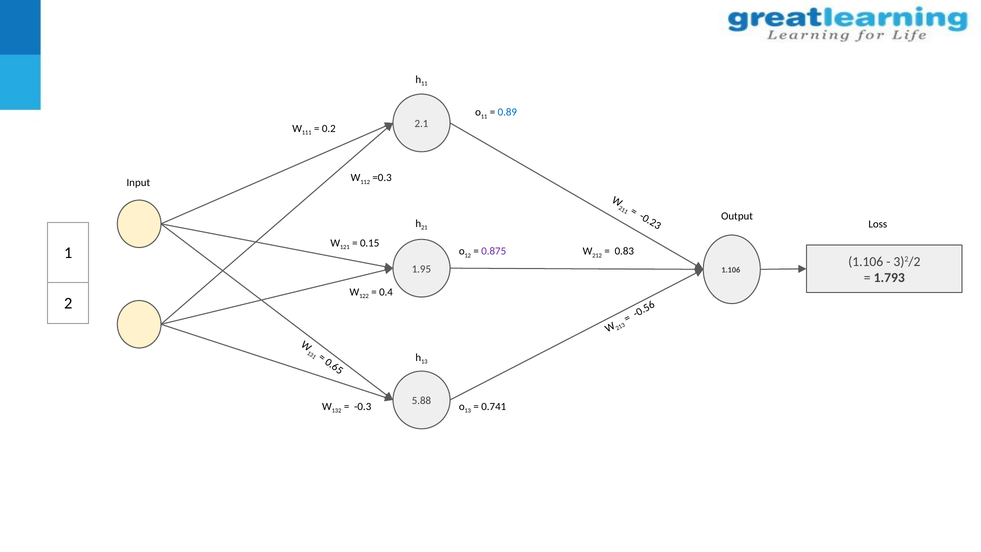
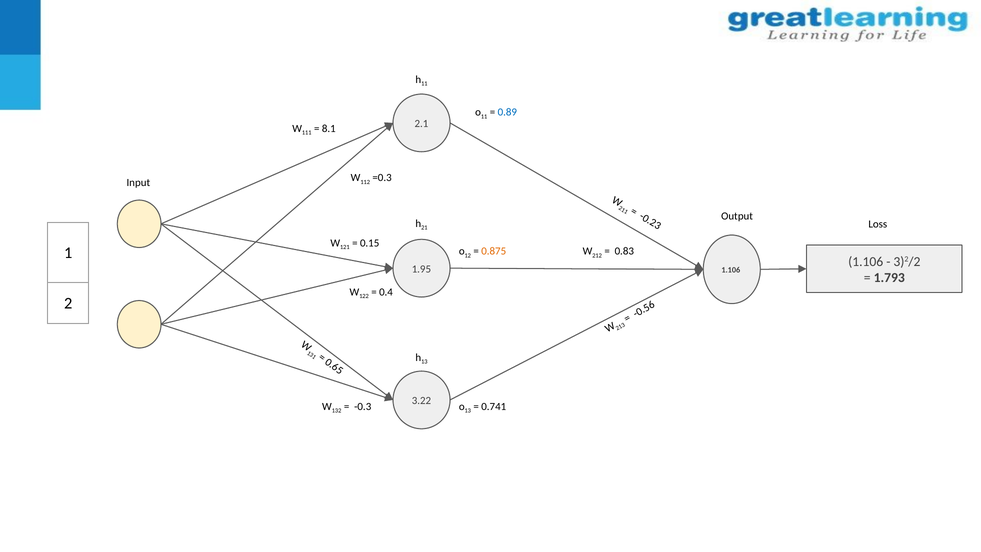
0.2: 0.2 -> 8.1 (329, 129)
0.875 colour: purple -> orange (494, 251)
5.88: 5.88 -> 3.22 (421, 401)
